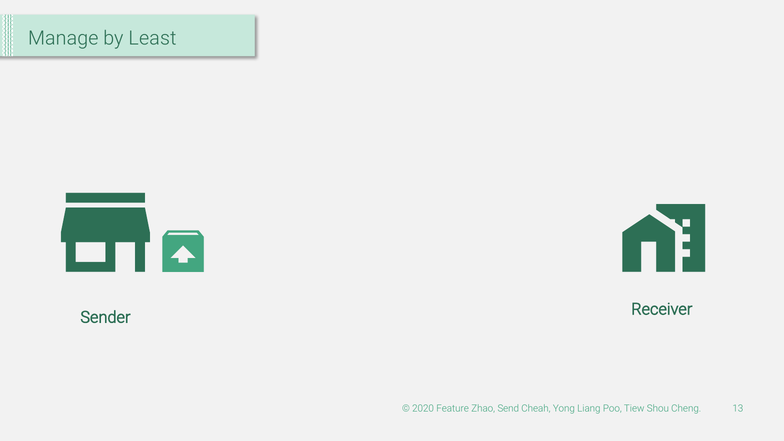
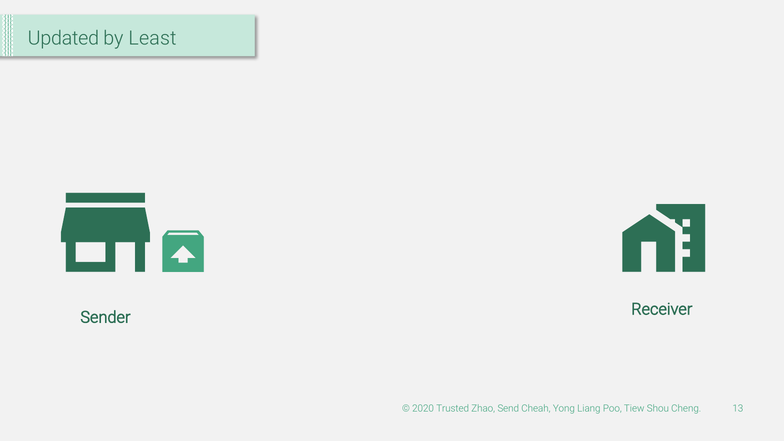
Manage: Manage -> Updated (63, 38)
Feature: Feature -> Trusted (453, 408)
